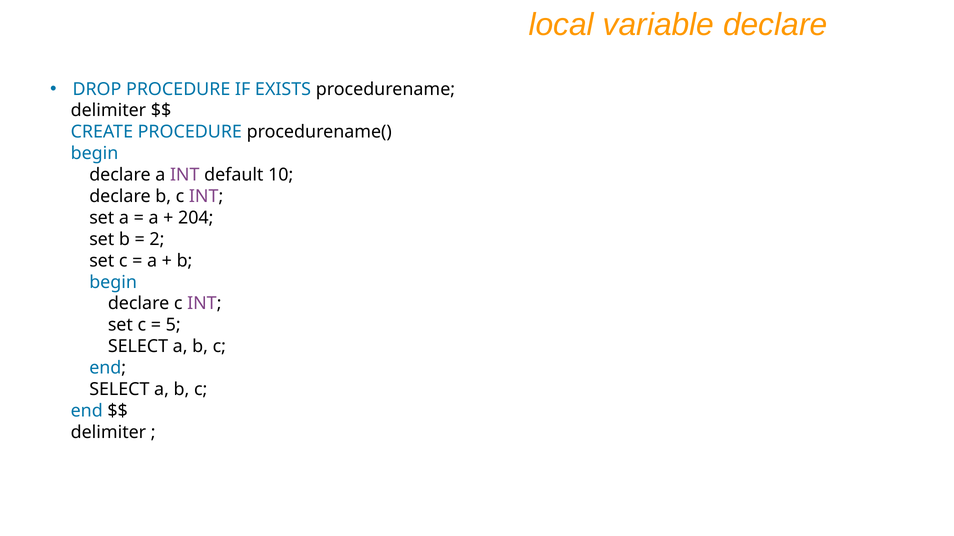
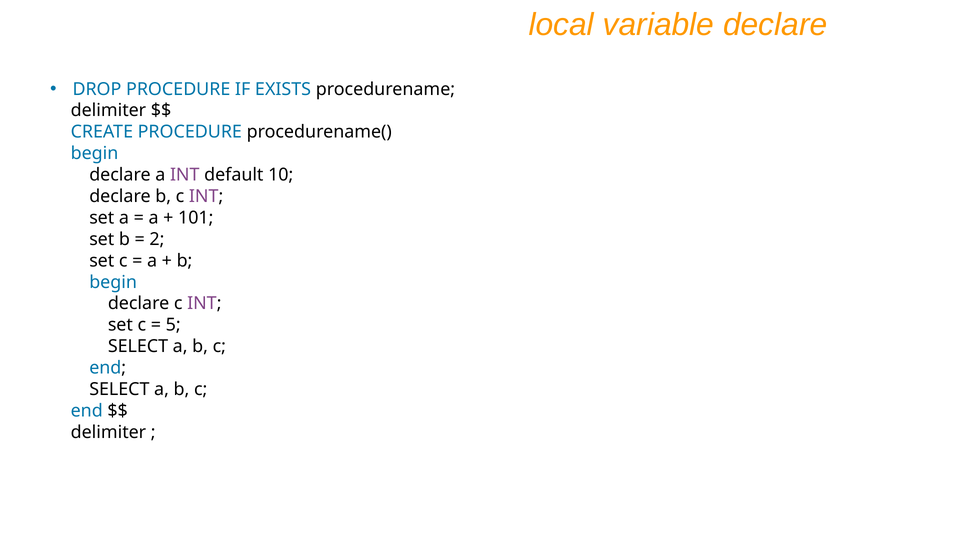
204: 204 -> 101 (196, 218)
